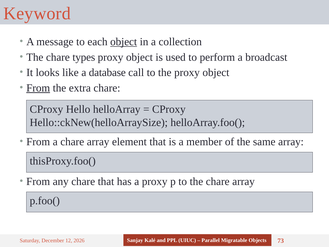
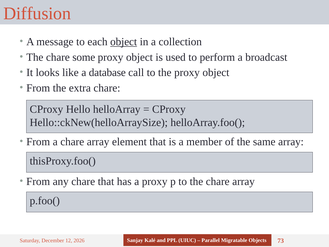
Keyword: Keyword -> Diffusion (37, 14)
types: types -> some (84, 57)
From underline: present -> none (38, 88)
